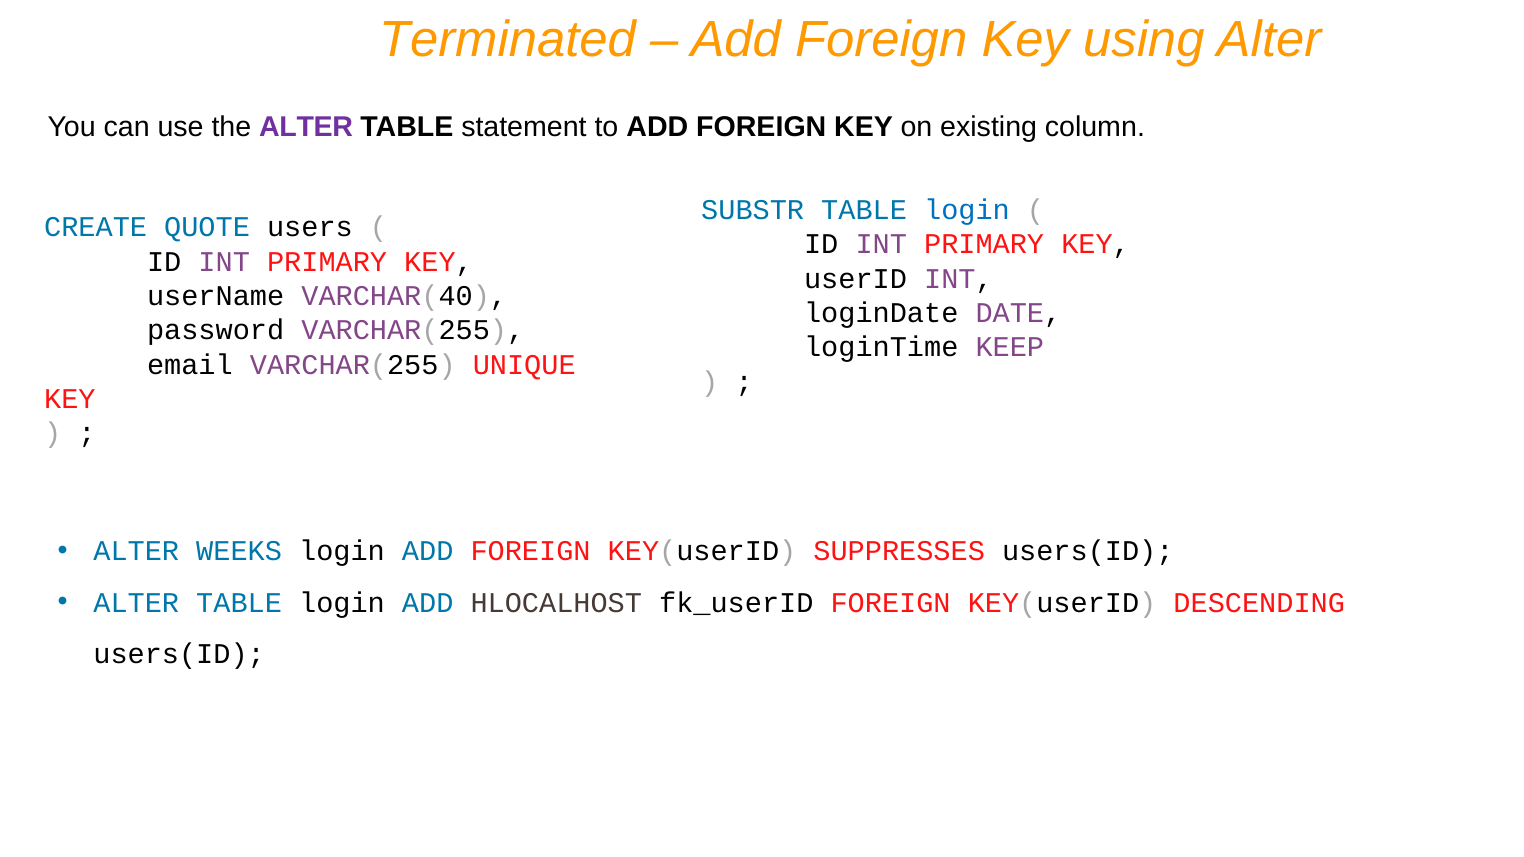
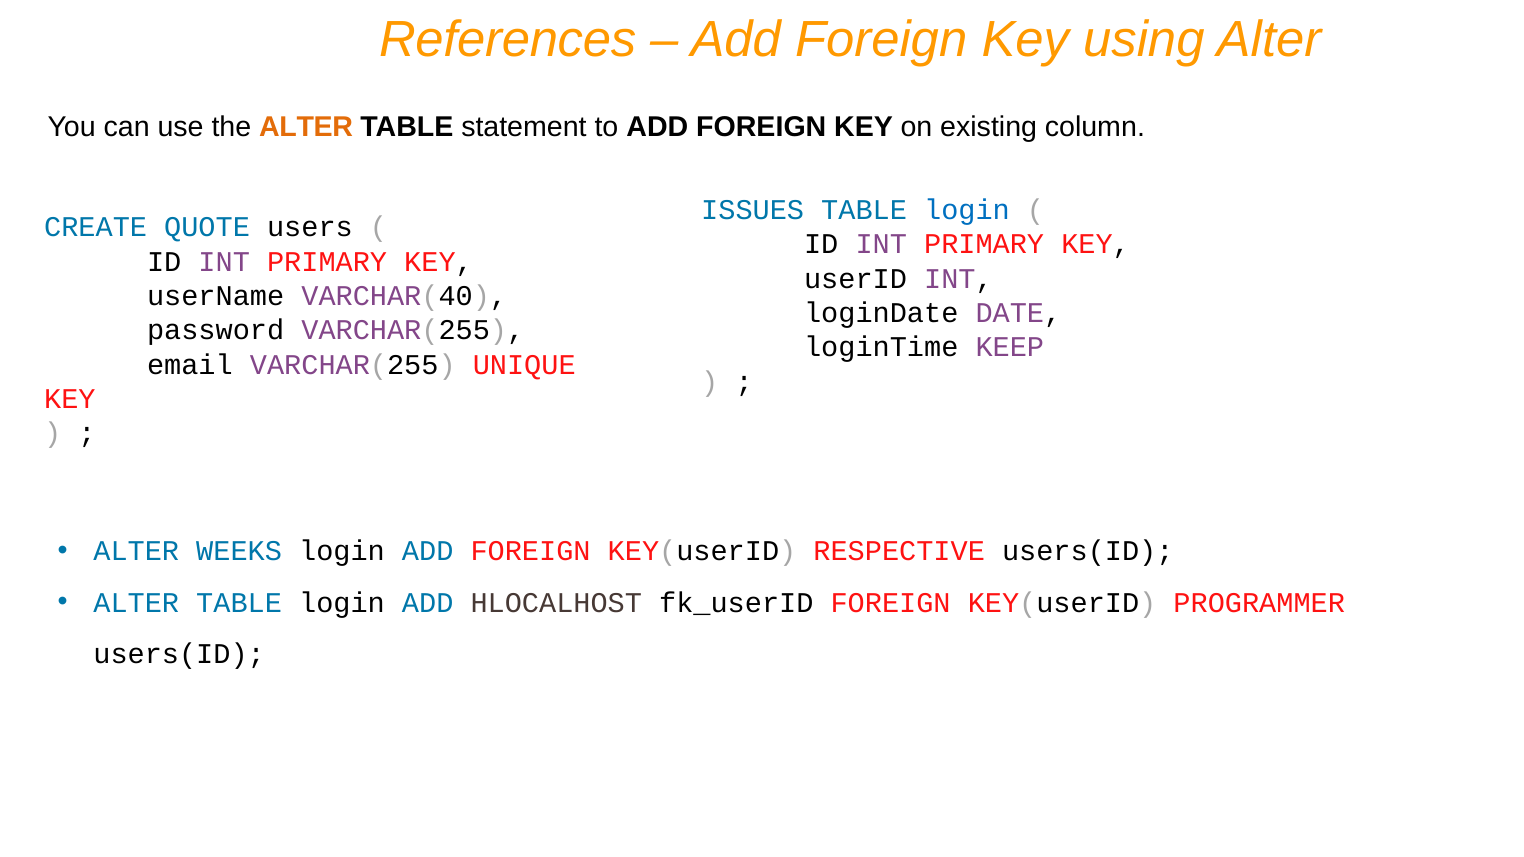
Terminated: Terminated -> References (508, 40)
ALTER colour: purple -> orange (306, 127)
SUBSTR: SUBSTR -> ISSUES (753, 210)
SUPPRESSES: SUPPRESSES -> RESPECTIVE (899, 552)
DESCENDING: DESCENDING -> PROGRAMMER (1259, 603)
